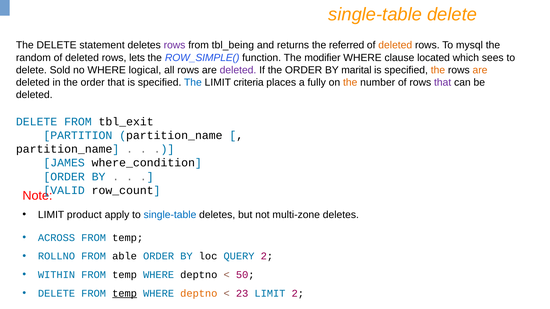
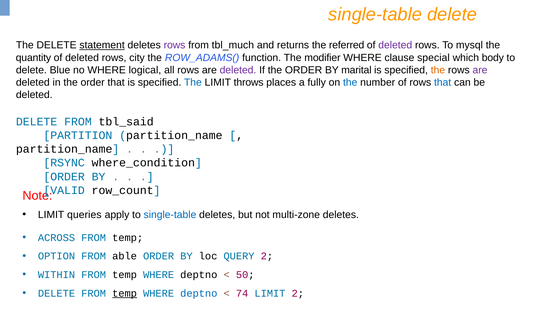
statement underline: none -> present (102, 45)
tbl_being: tbl_being -> tbl_much (233, 45)
deleted colour: orange -> purple (395, 45)
random: random -> quantity (33, 58)
lets: lets -> city (137, 58)
ROW_SIMPLE(: ROW_SIMPLE( -> ROW_ADAMS( (202, 58)
located: located -> special (433, 58)
sees: sees -> body (493, 58)
Sold: Sold -> Blue (60, 70)
are colour: orange -> purple (480, 70)
criteria: criteria -> throws (249, 82)
the colour: orange -> blue (350, 82)
that colour: purple -> blue (443, 82)
tbl_exit: tbl_exit -> tbl_said (126, 122)
JAMES: JAMES -> RSYNC (64, 163)
product: product -> queries (84, 215)
ROLLNO: ROLLNO -> OPTION (56, 257)
deptno colour: orange -> blue (199, 294)
23: 23 -> 74 (242, 294)
